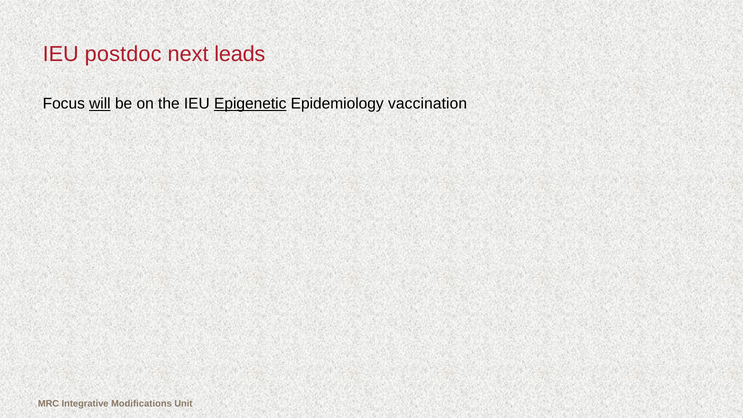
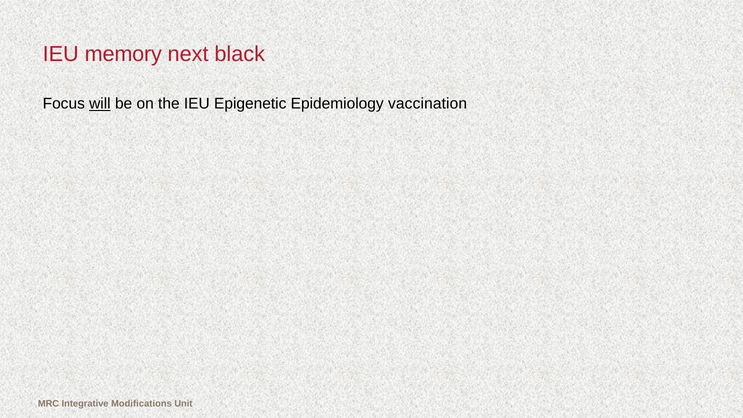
postdoc: postdoc -> memory (123, 54)
leads: leads -> black (240, 54)
Epigenetic underline: present -> none (250, 104)
